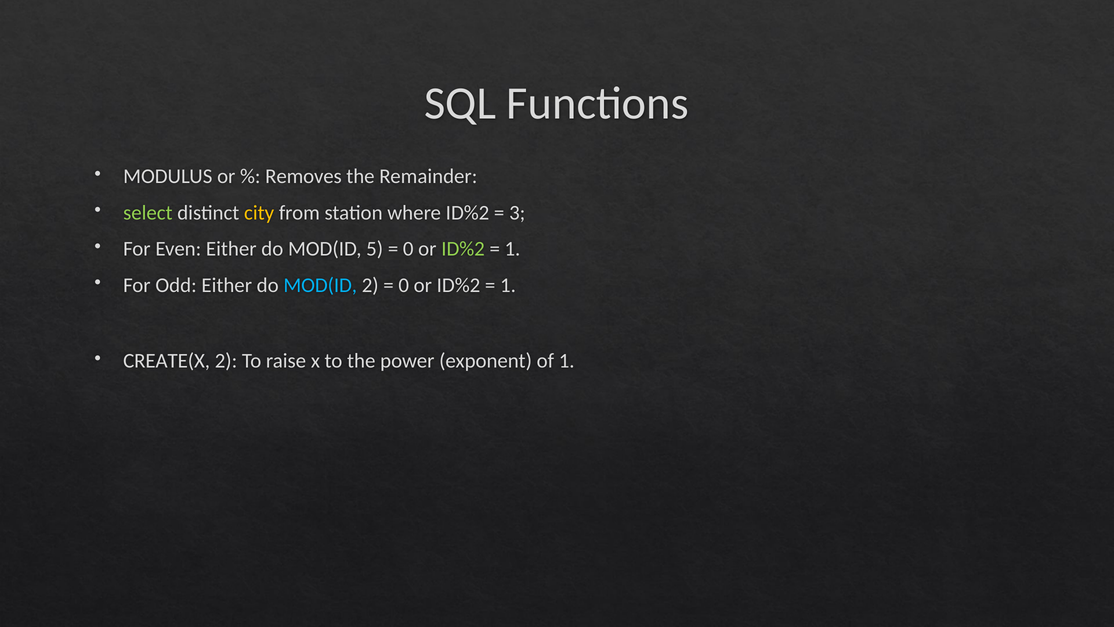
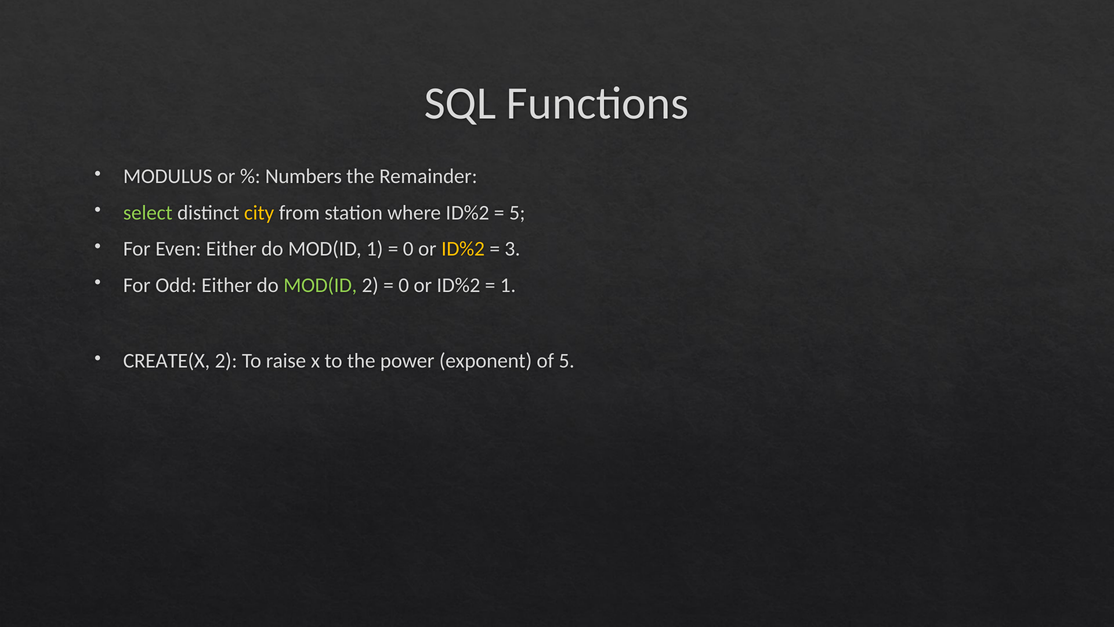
Removes: Removes -> Numbers (304, 176)
3: 3 -> 5 (517, 213)
MOD(ID 5: 5 -> 1 (375, 249)
ID%2 colour: light green -> yellow (463, 249)
1: 1 -> 3 (512, 249)
MOD(ID colour: light blue -> light green (320, 285)
of 1: 1 -> 5 (567, 361)
